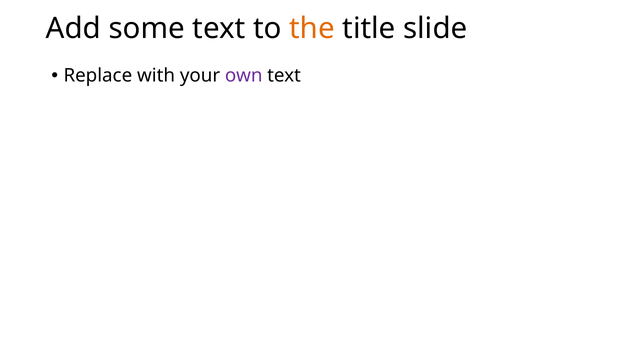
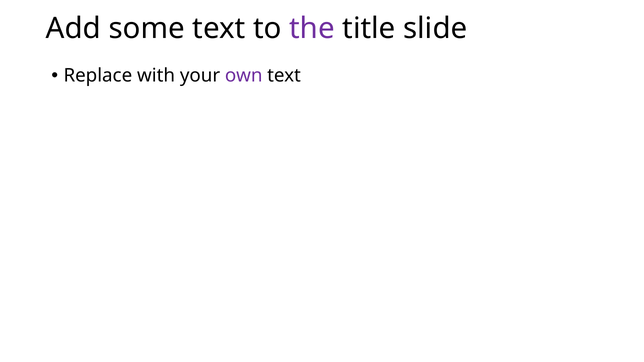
the colour: orange -> purple (312, 29)
